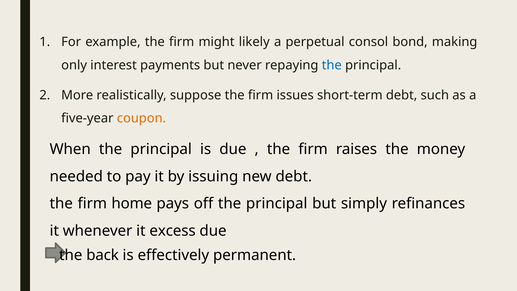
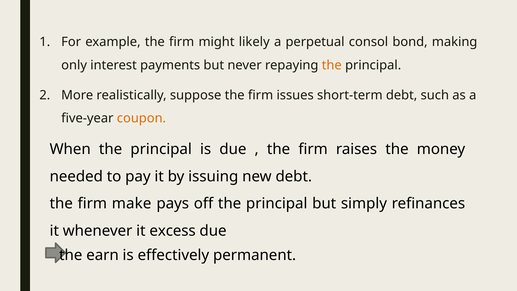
the colour: blue -> orange (332, 65)
home: home -> make (132, 204)
back: back -> earn (103, 255)
